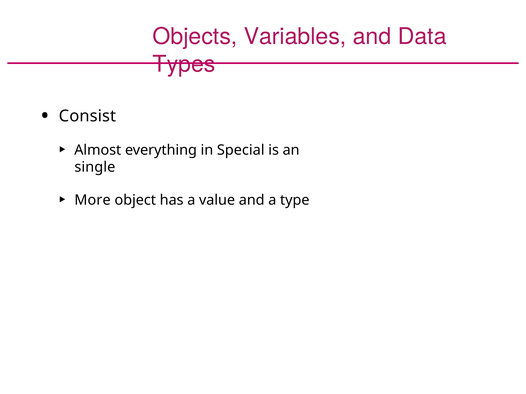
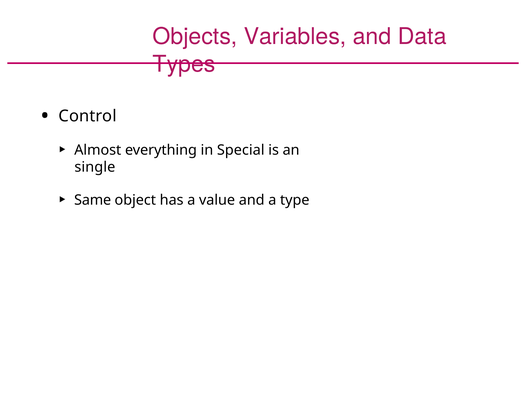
Consist: Consist -> Control (88, 116)
More: More -> Same (93, 200)
